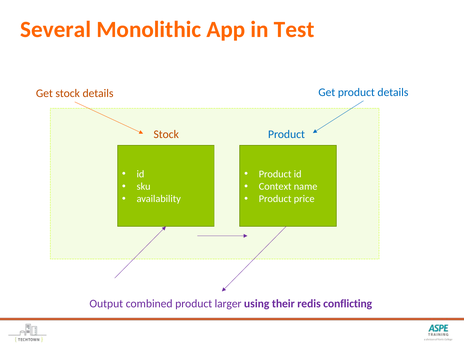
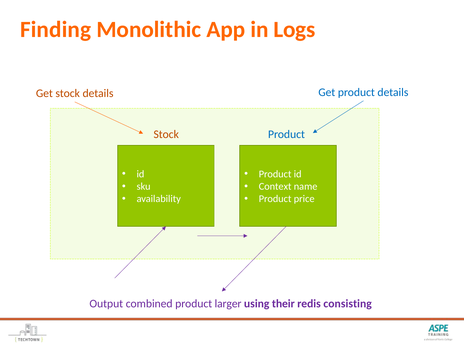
Several: Several -> Finding (56, 30)
Test: Test -> Logs (294, 30)
conflicting: conflicting -> consisting (348, 304)
